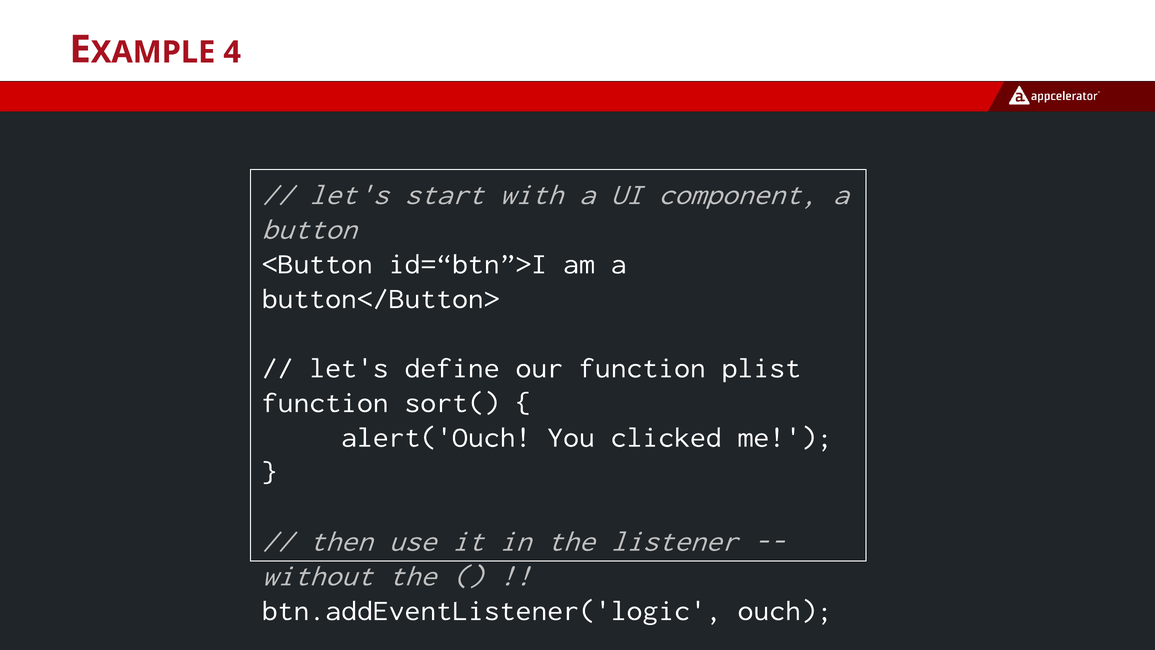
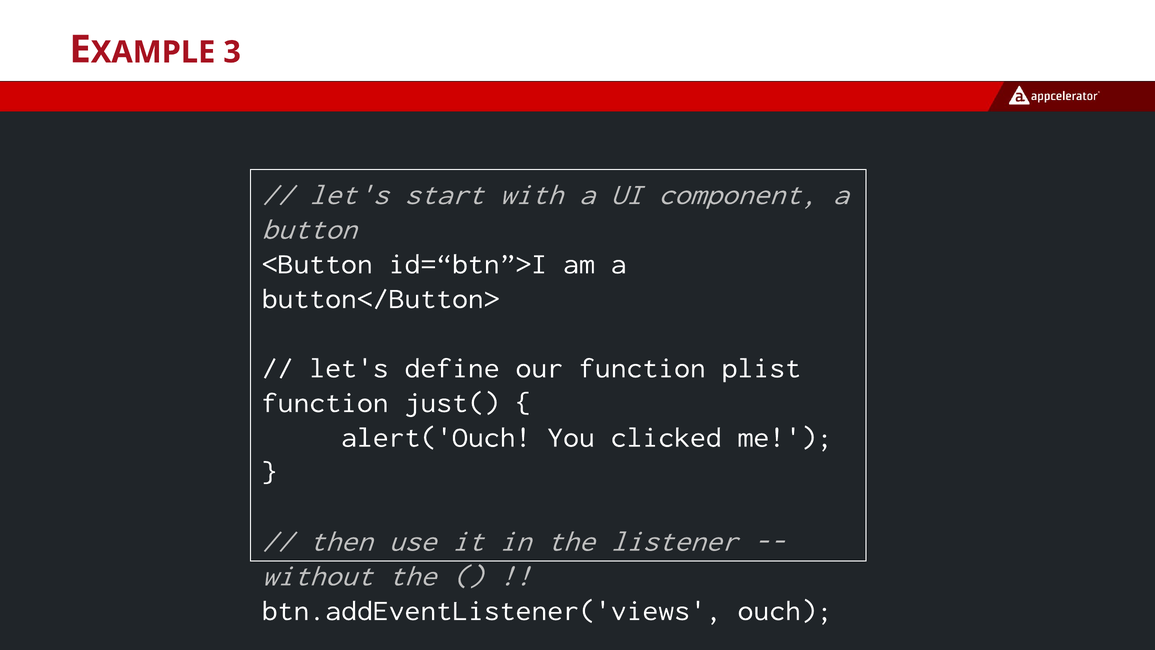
4: 4 -> 3 (232, 52)
sort(: sort( -> just( (452, 402)
btn.addEventListener('logic: btn.addEventListener('logic -> btn.addEventListener('views (492, 610)
